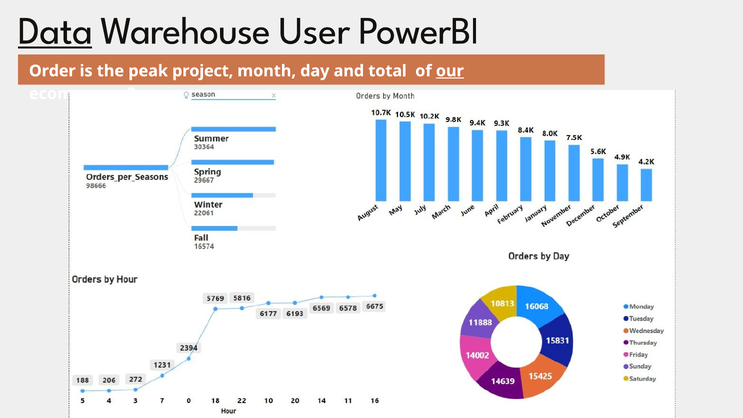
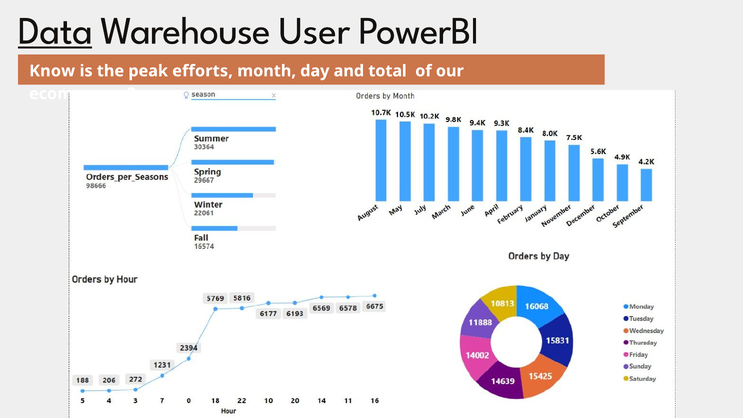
Order: Order -> Know (52, 71)
project: project -> efforts (203, 71)
our underline: present -> none (450, 71)
